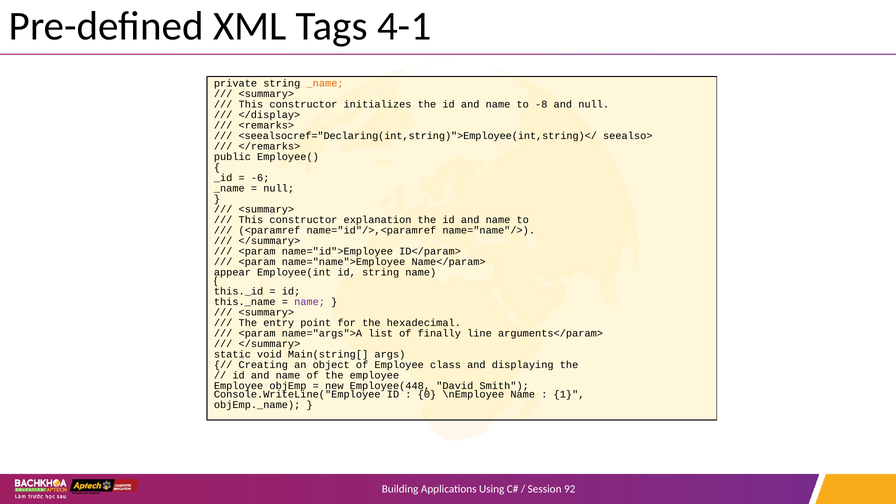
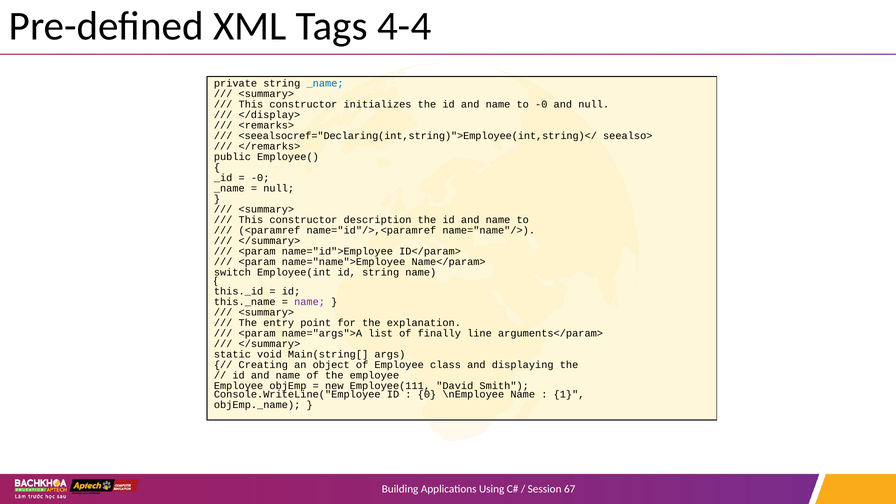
4-1: 4-1 -> 4-4 (404, 26)
_name colour: orange -> blue (325, 83)
to -8: -8 -> -0 (541, 104)
-6: -6 -> -0 (260, 178)
explanation: explanation -> description (378, 220)
appear: appear -> switch (232, 272)
hexadecimal: hexadecimal -> explanation (424, 323)
Employee(448: Employee(448 -> Employee(111 (390, 386)
92: 92 -> 67 (570, 489)
